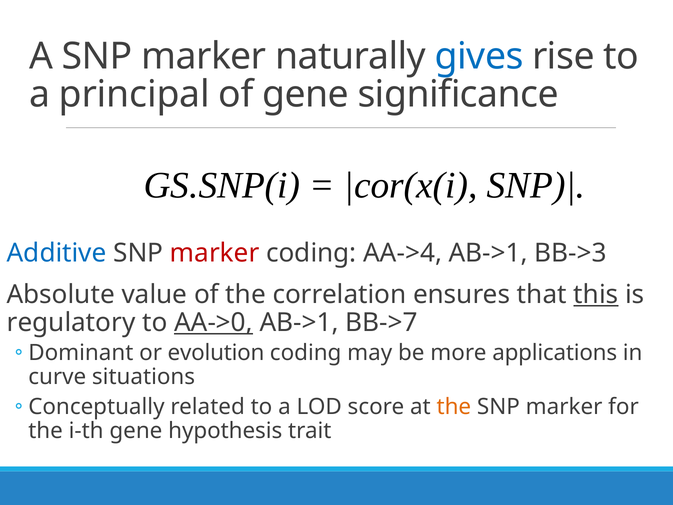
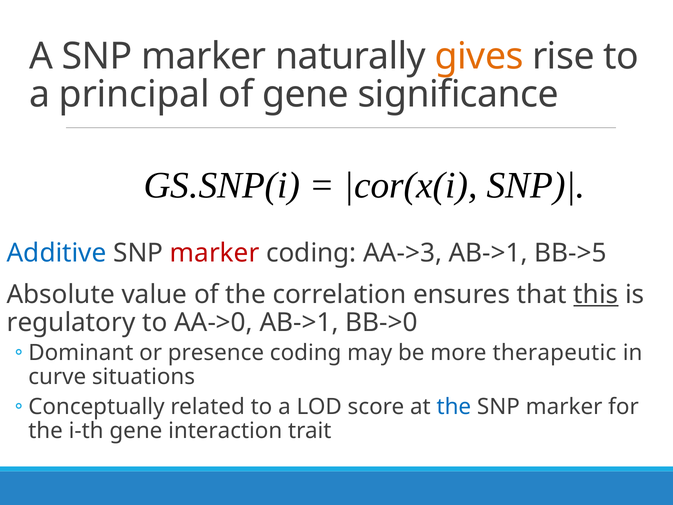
gives colour: blue -> orange (479, 56)
AA->4: AA->4 -> AA->3 (403, 253)
BB->3: BB->3 -> BB->5 (571, 253)
AA->0 underline: present -> none (214, 323)
BB->7: BB->7 -> BB->0 (382, 323)
evolution: evolution -> presence (216, 353)
applications: applications -> therapeutic (554, 353)
the colour: orange -> blue (454, 407)
hypothesis: hypothesis -> interaction (225, 431)
